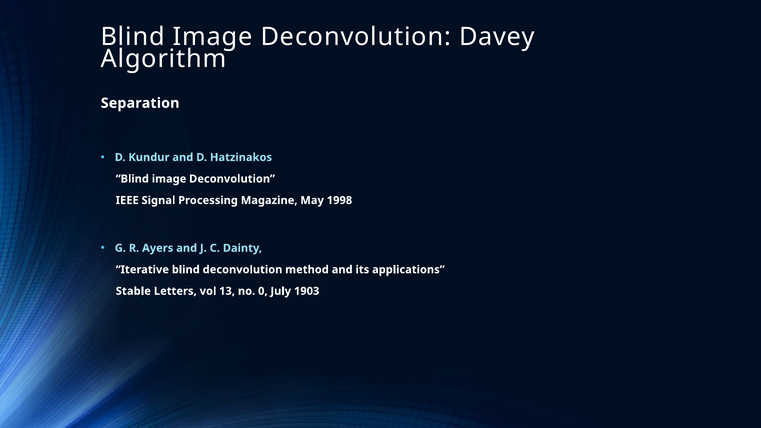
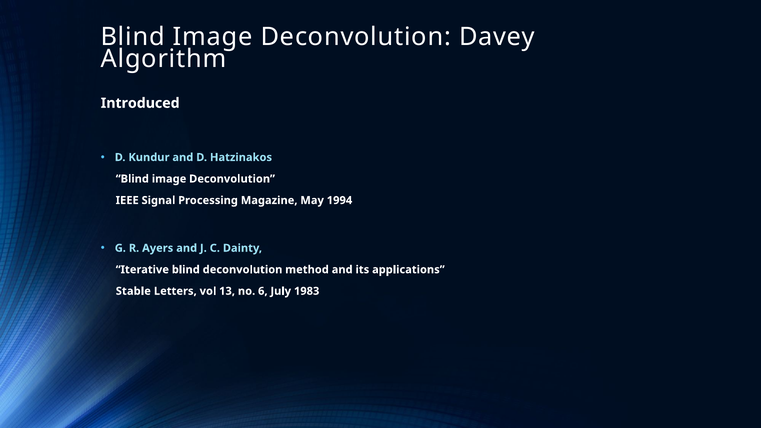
Separation: Separation -> Introduced (140, 103)
1998: 1998 -> 1994 (339, 200)
0: 0 -> 6 (263, 291)
1903: 1903 -> 1983 (307, 291)
